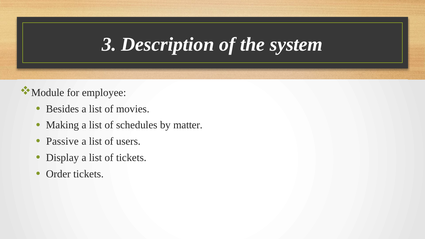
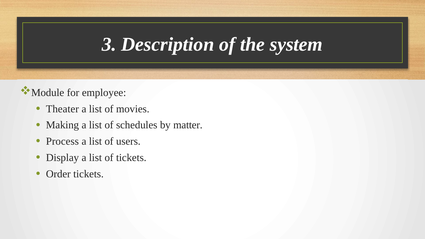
Besides: Besides -> Theater (62, 109)
Passive: Passive -> Process (62, 141)
